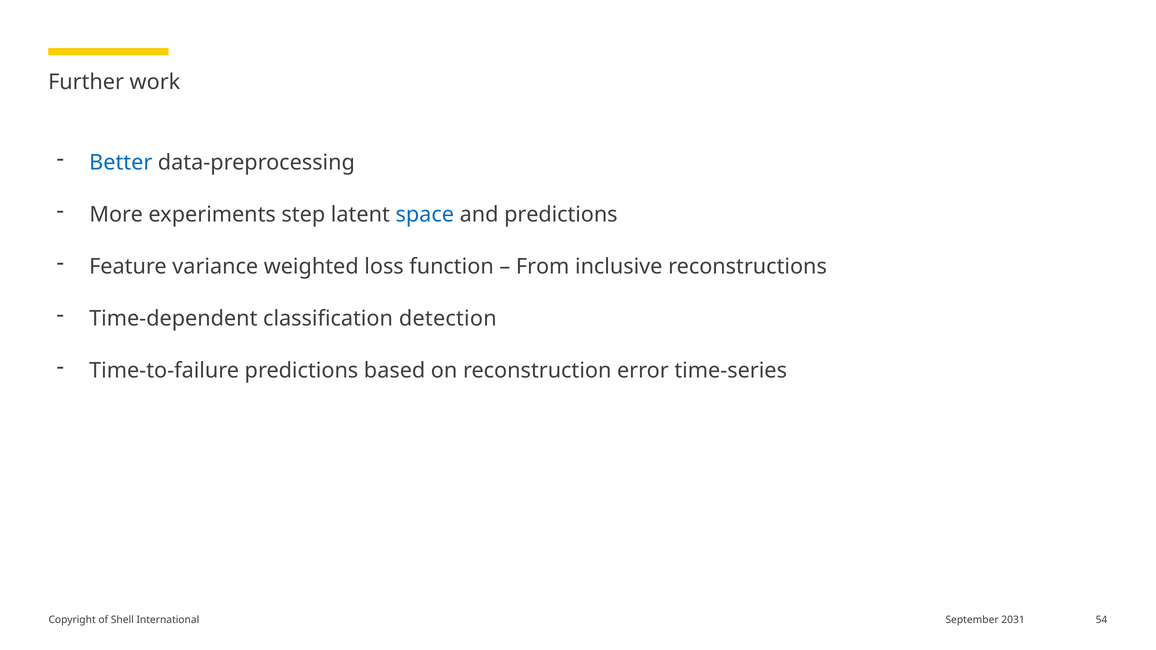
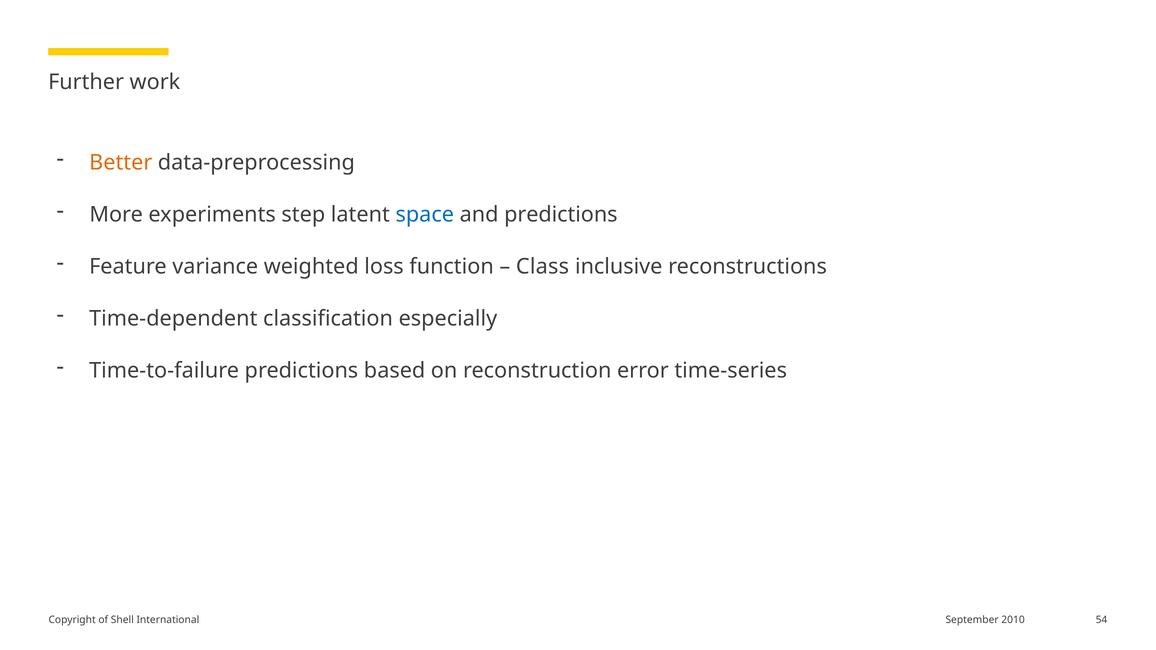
Better colour: blue -> orange (121, 163)
From: From -> Class (543, 267)
detection: detection -> especially (448, 319)
2031: 2031 -> 2010 (1013, 620)
